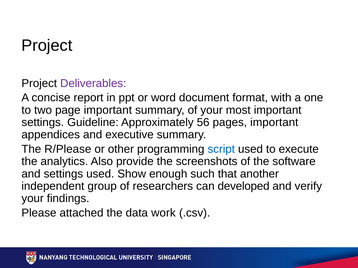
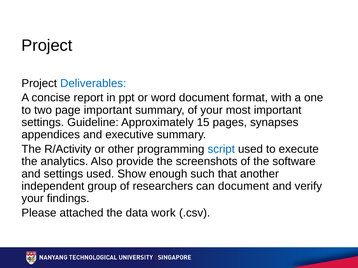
Deliverables colour: purple -> blue (93, 83)
56: 56 -> 15 (203, 123)
pages important: important -> synapses (274, 123)
R/Please: R/Please -> R/Activity (68, 149)
can developed: developed -> document (243, 186)
